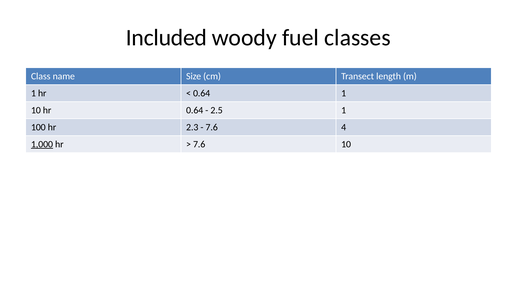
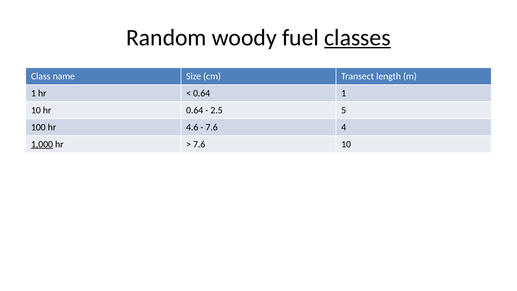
Included: Included -> Random (166, 38)
classes underline: none -> present (357, 38)
2.5 1: 1 -> 5 (344, 110)
2.3: 2.3 -> 4.6 (192, 127)
